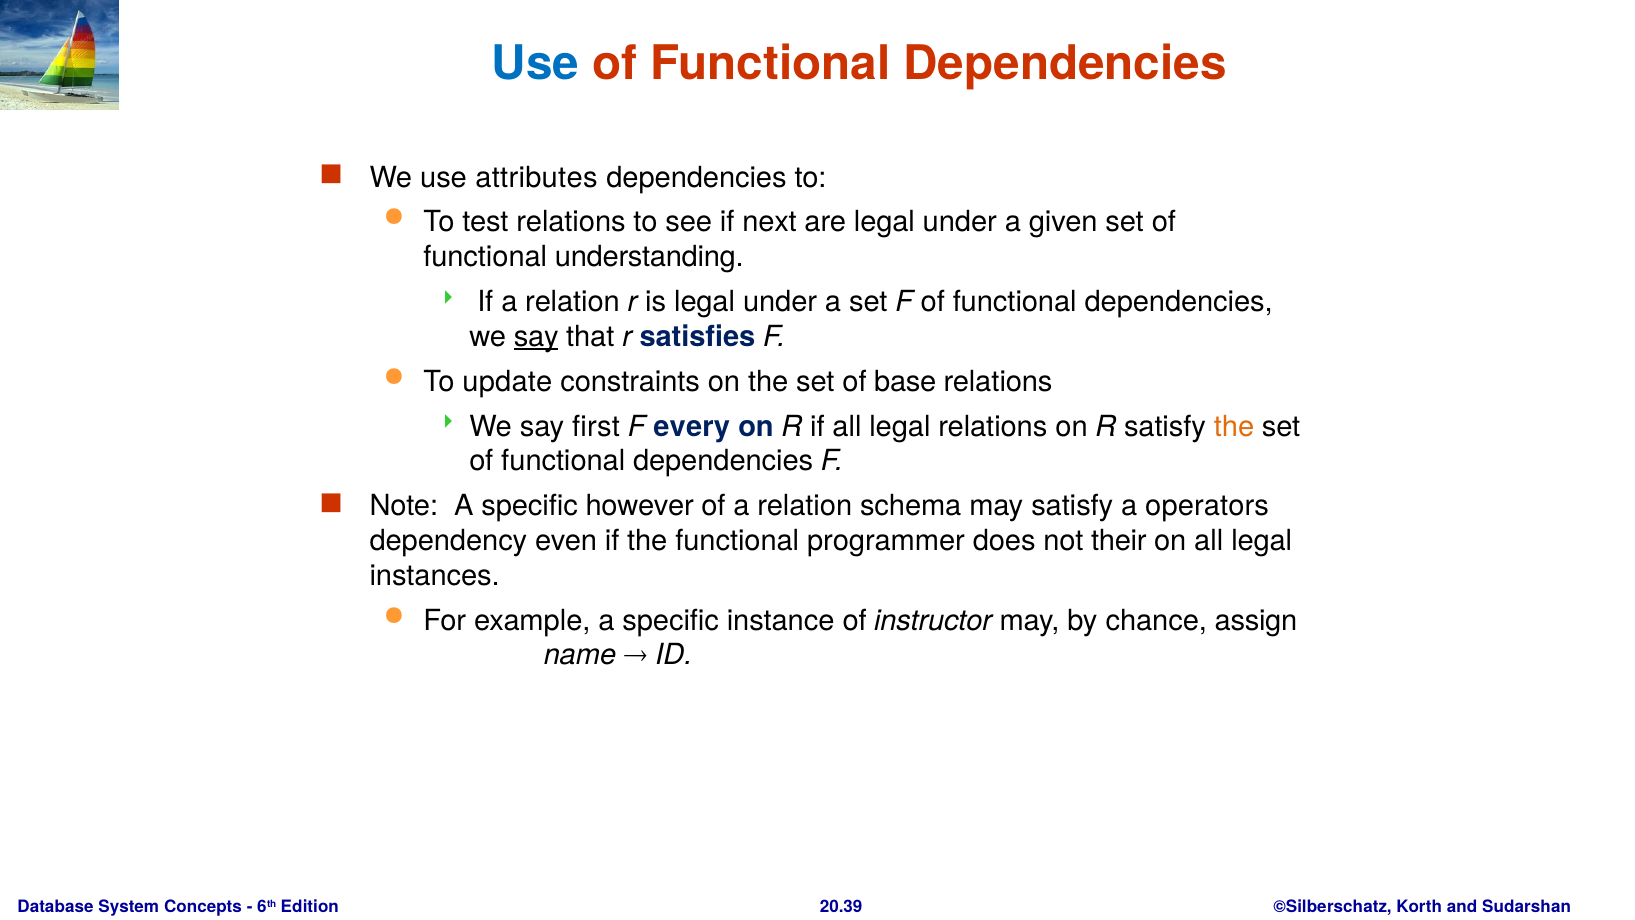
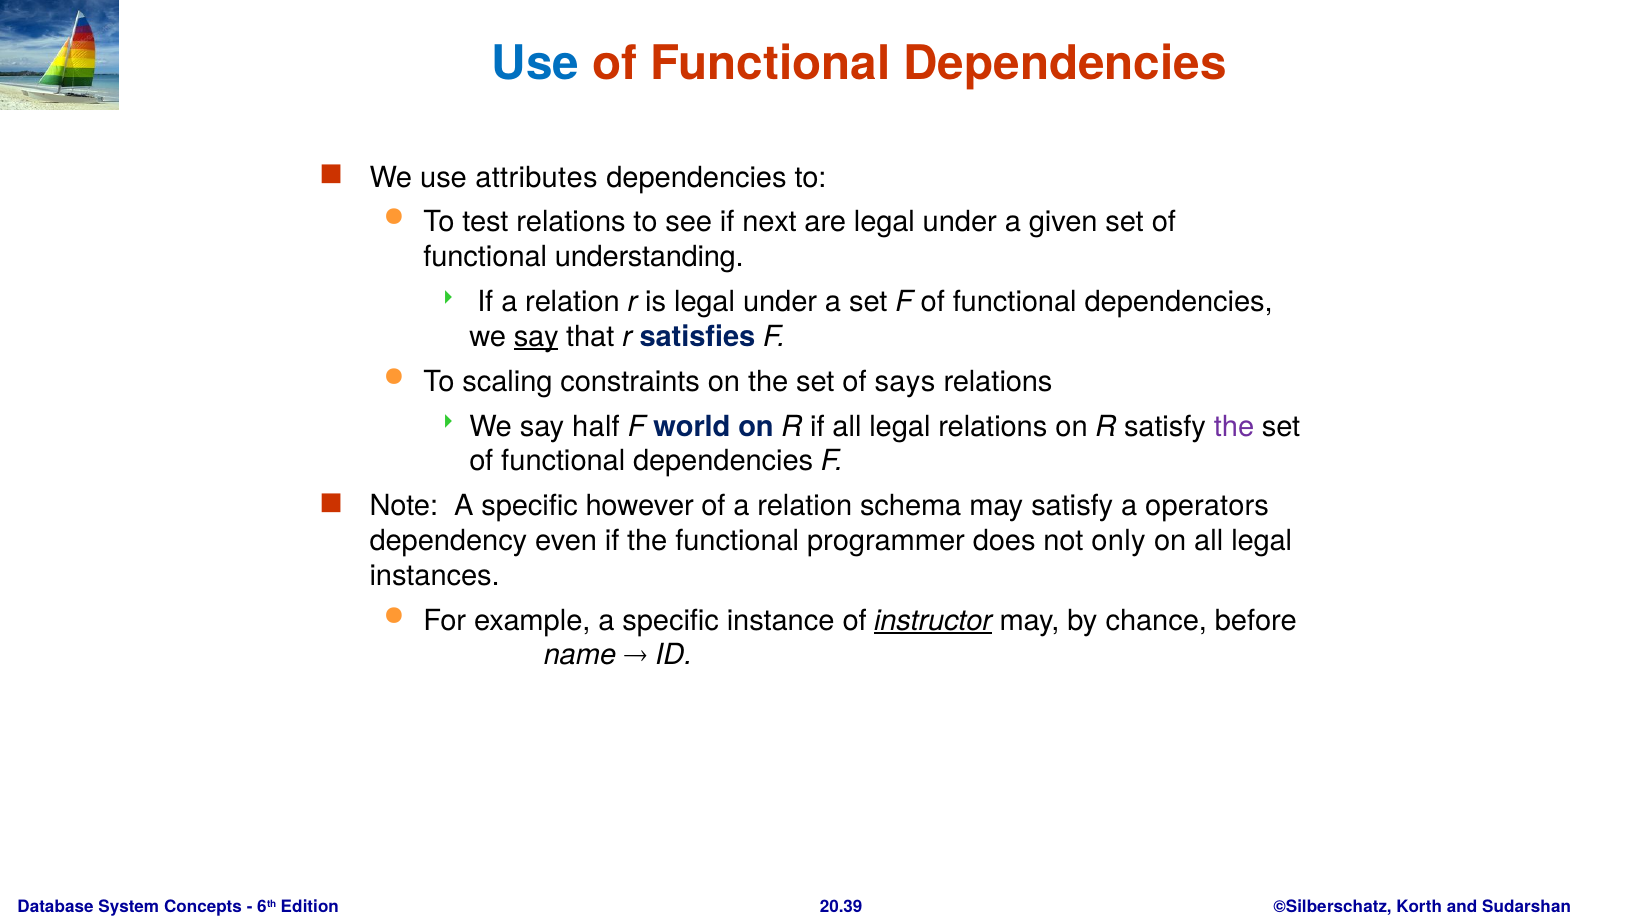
update: update -> scaling (507, 382)
base: base -> says (905, 382)
first: first -> half (596, 426)
every: every -> world (692, 426)
the colour: orange -> purple (1234, 426)
their: their -> only (1119, 541)
instructor underline: none -> present (933, 620)
assign: assign -> before (1256, 620)
